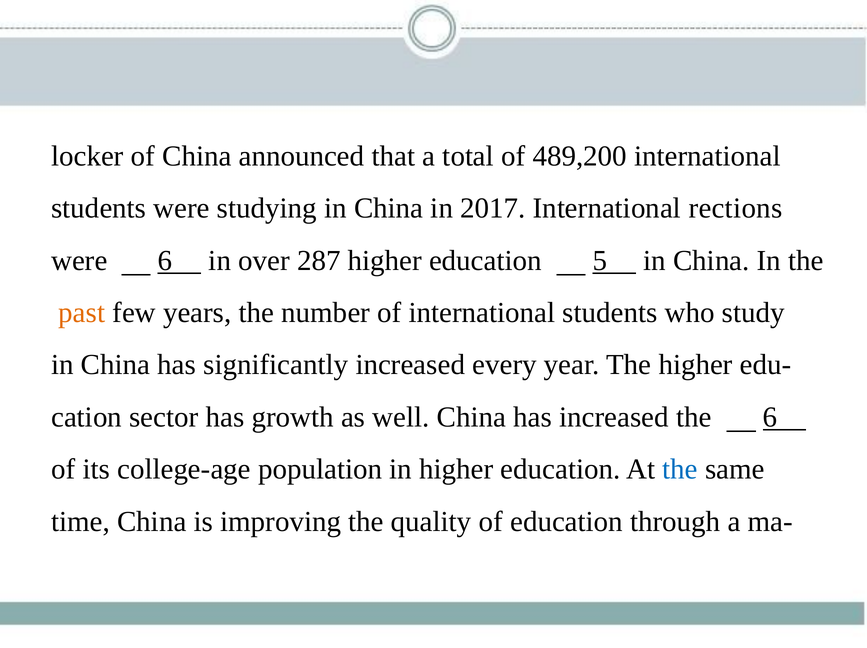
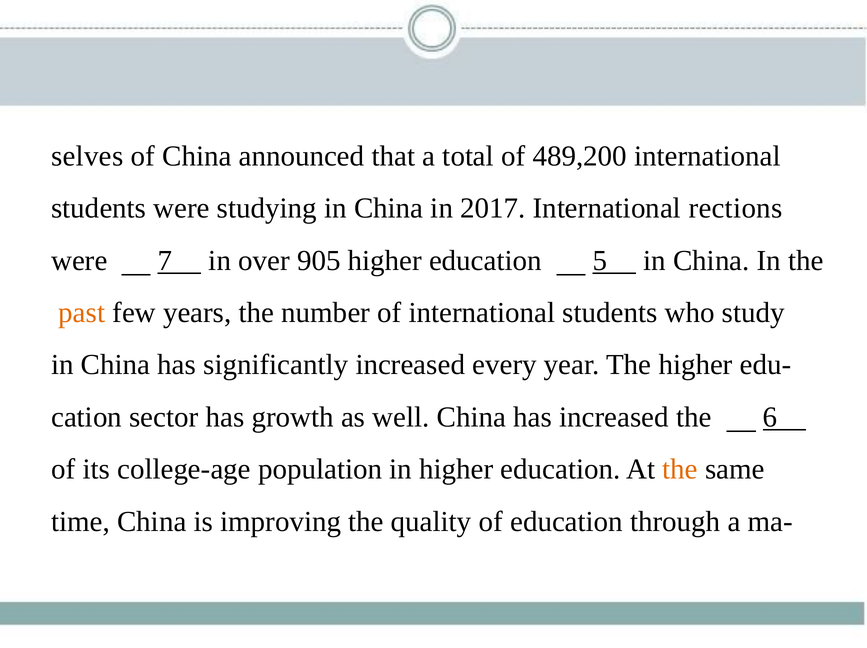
locker: locker -> selves (87, 156)
were 6: 6 -> 7 (165, 261)
287: 287 -> 905 (319, 261)
the colour: blue -> orange (680, 470)
